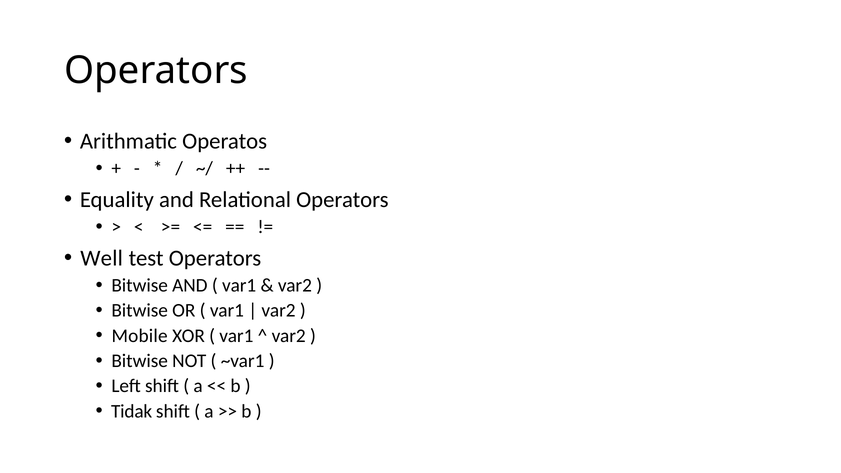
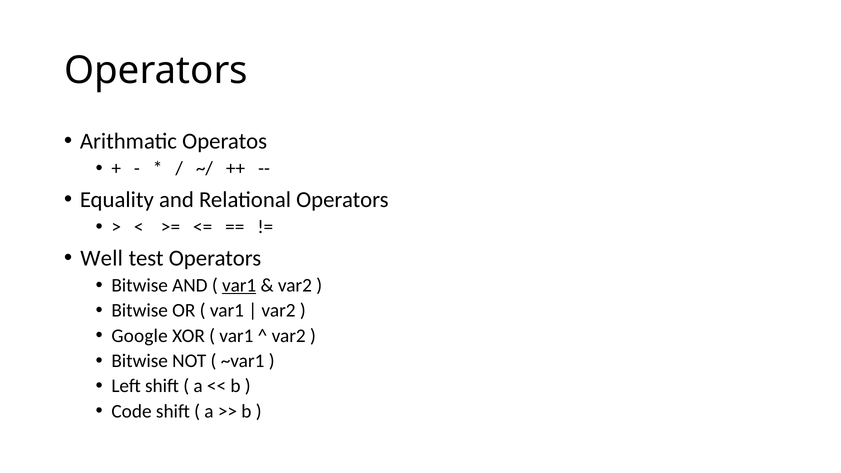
var1 underline: none -> present (239, 285)
Mobile: Mobile -> Google (140, 336)
Tidak: Tidak -> Code (132, 411)
